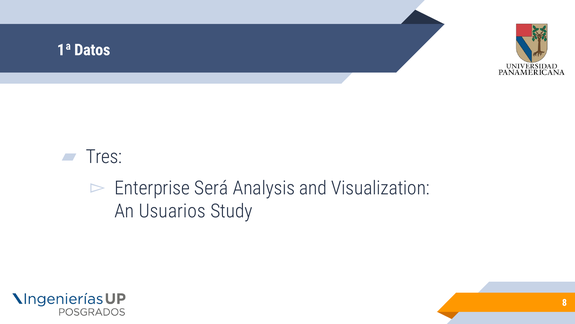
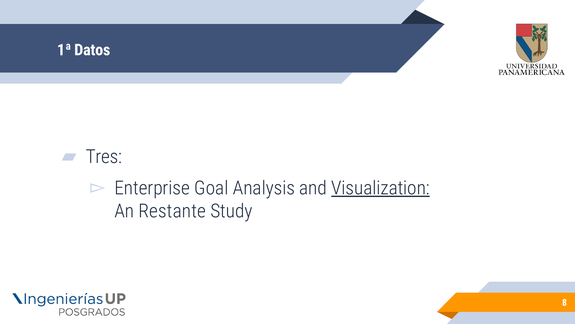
Será: Será -> Goal (211, 188)
Visualization underline: none -> present (380, 188)
Usuarios: Usuarios -> Restante (172, 211)
